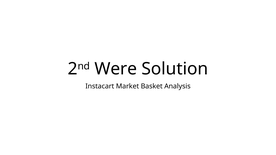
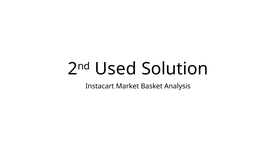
Were: Were -> Used (116, 69)
